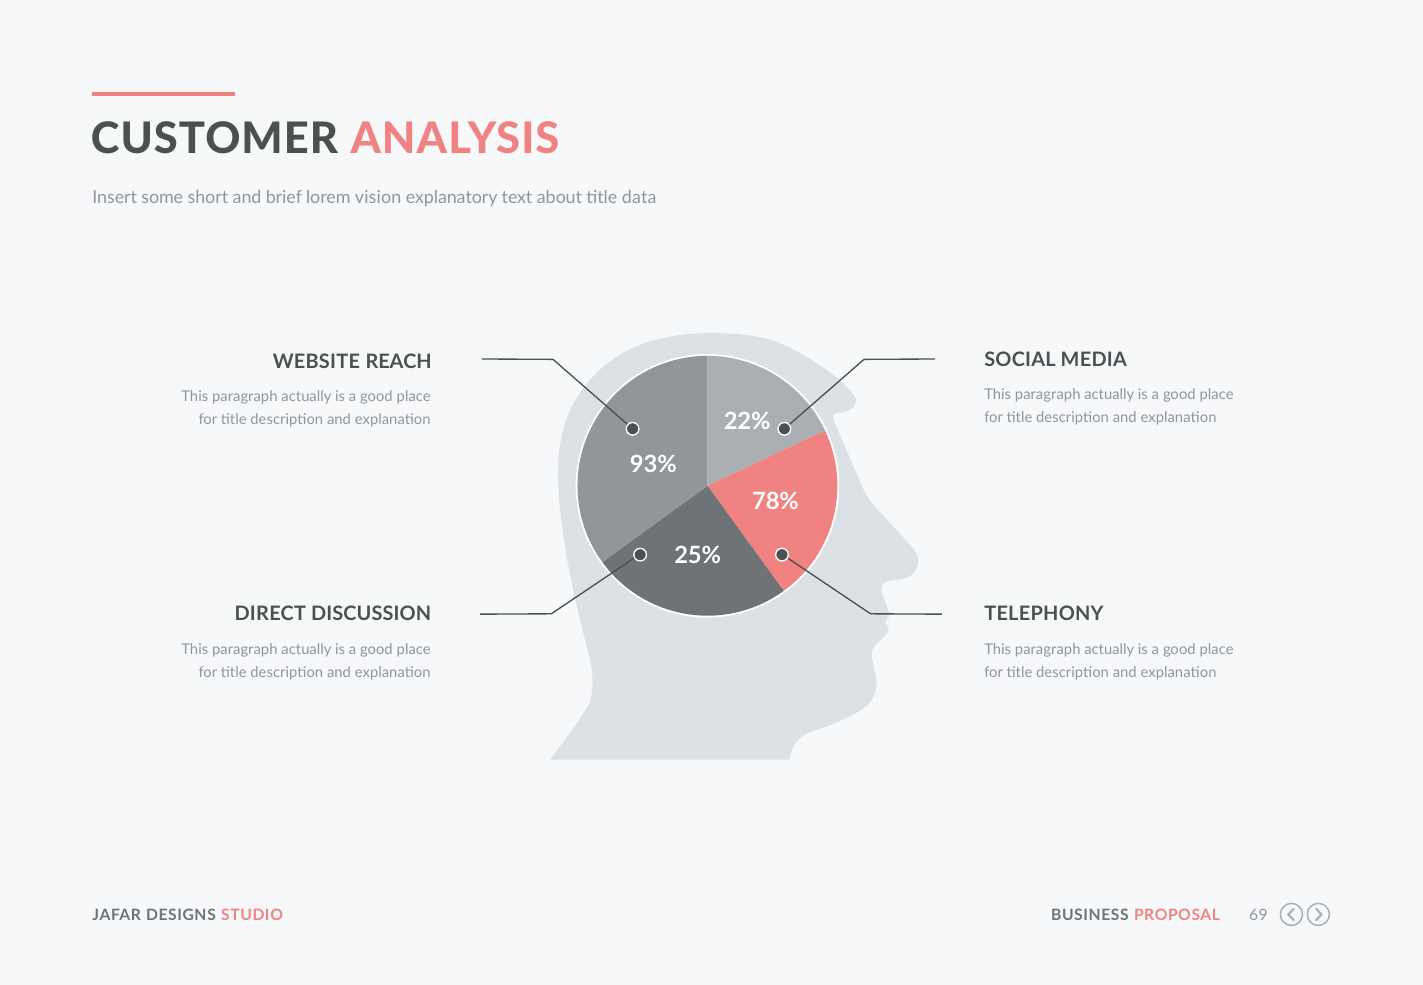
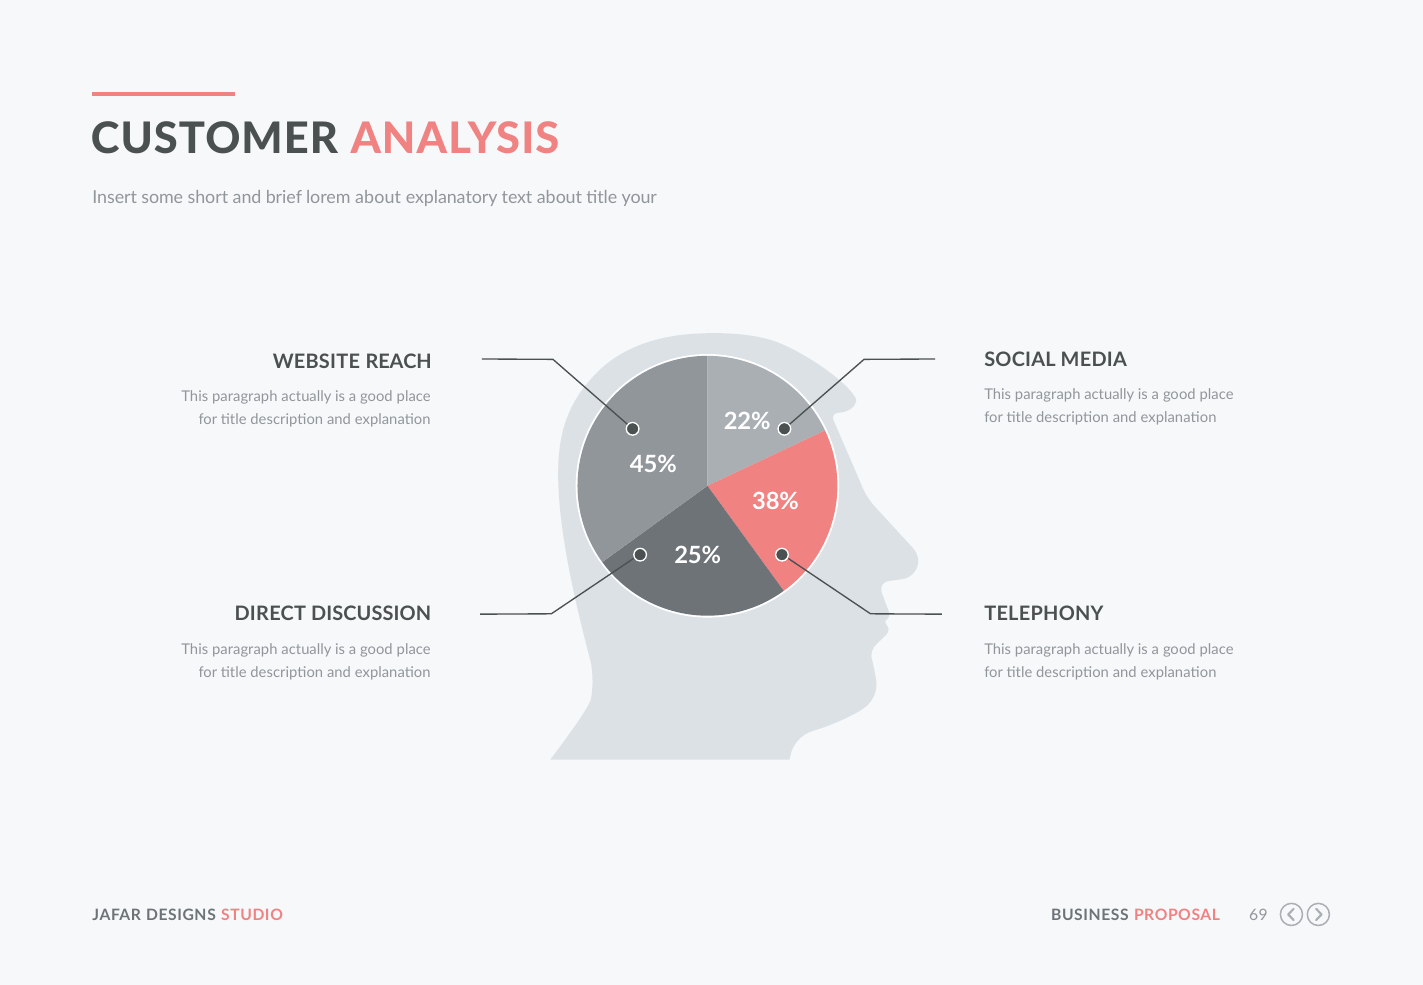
lorem vision: vision -> about (378, 198)
data: data -> your (639, 198)
93%: 93% -> 45% (653, 464)
78%: 78% -> 38% (775, 502)
